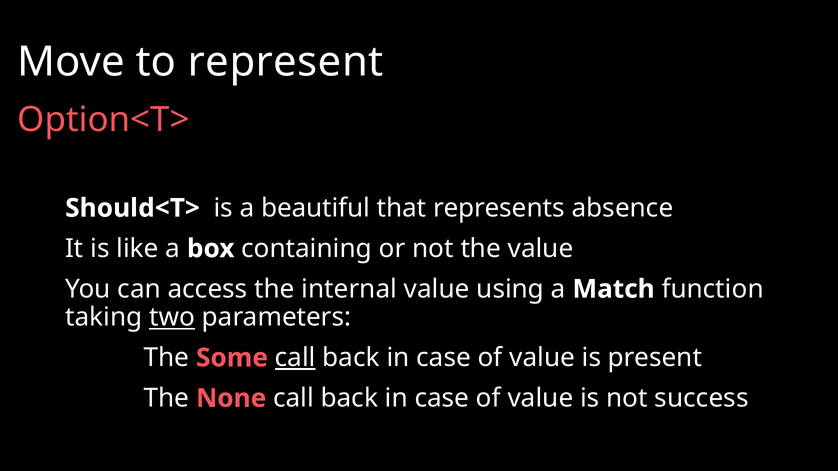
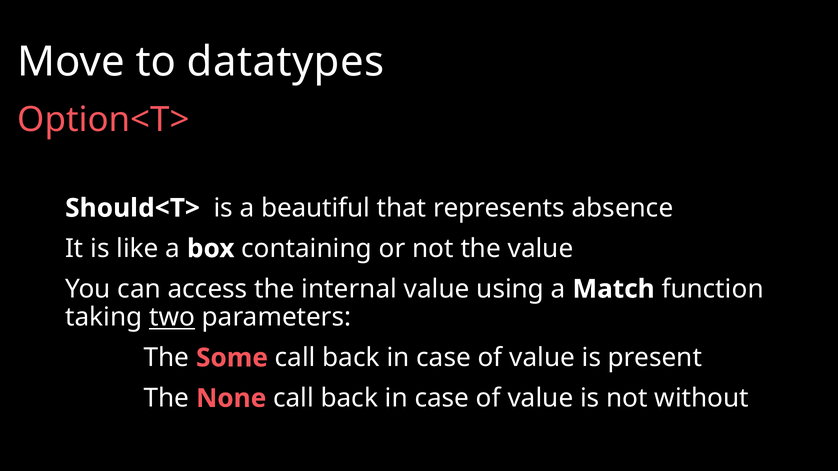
represent: represent -> datatypes (286, 62)
call underline: present -> none (295, 358)
success: success -> without (702, 399)
